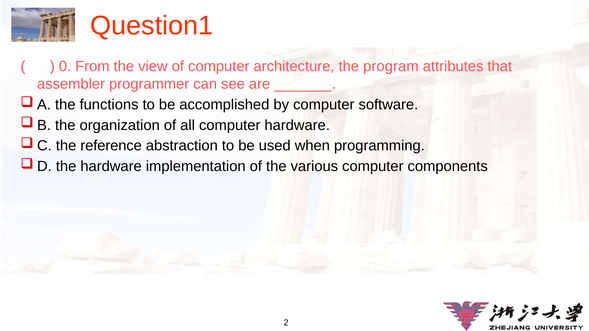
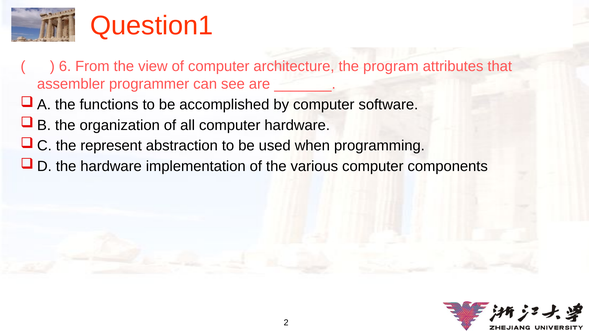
0: 0 -> 6 (65, 66)
reference: reference -> represent (111, 146)
